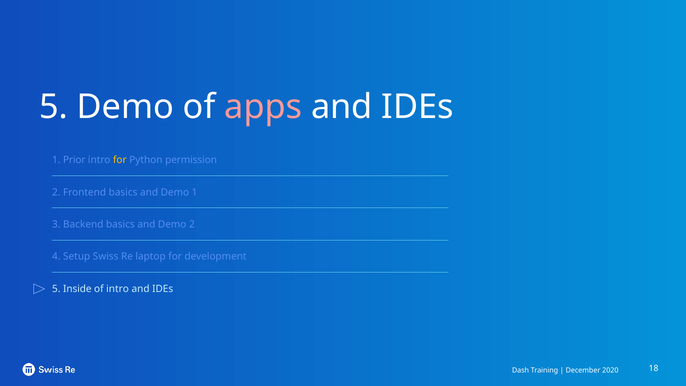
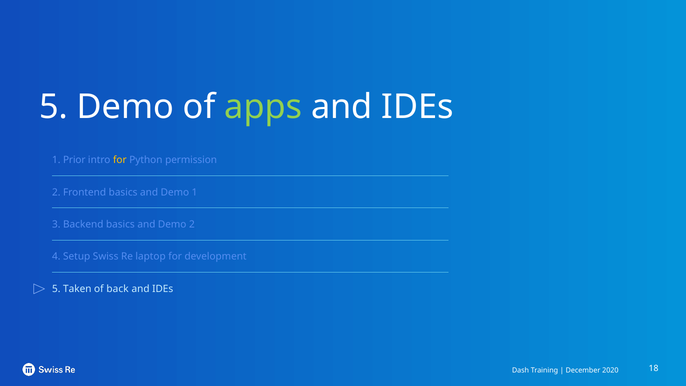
apps colour: pink -> light green (263, 107)
Inside: Inside -> Taken (77, 289)
of intro: intro -> back (118, 289)
